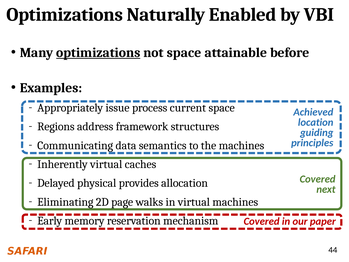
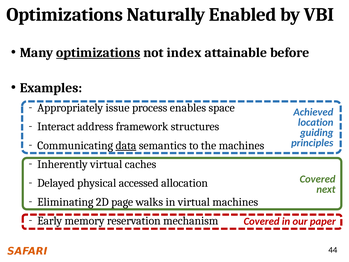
not space: space -> index (184, 53)
current: current -> enables (188, 108)
Regions: Regions -> Interact (56, 127)
data underline: none -> present (126, 145)
provides: provides -> accessed (139, 183)
